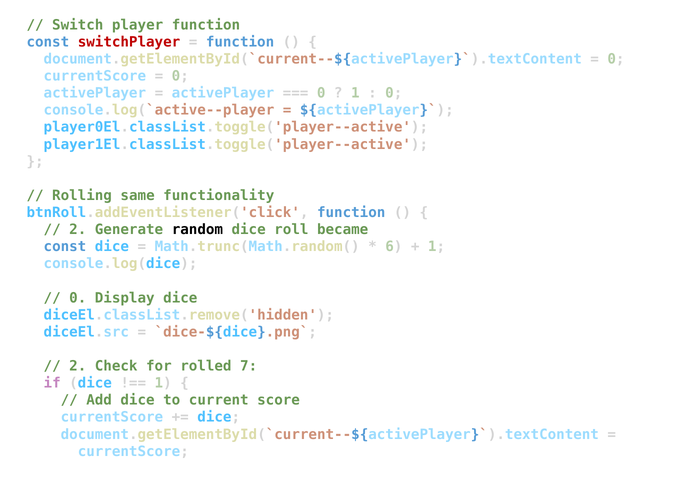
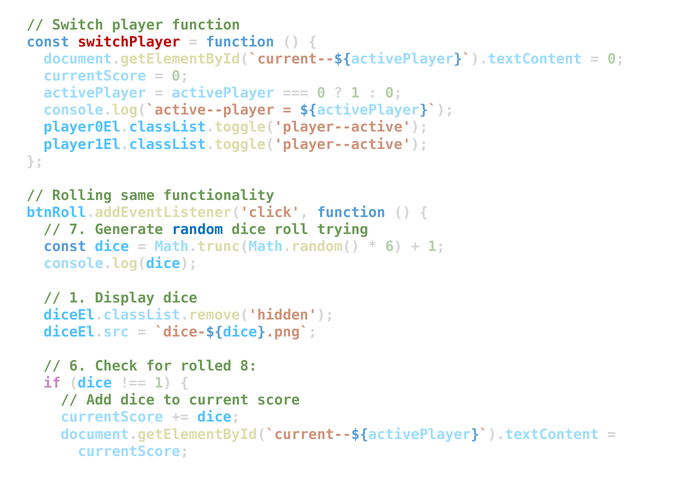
2: 2 -> 7 (78, 230)
random colour: black -> blue (197, 230)
became: became -> trying (343, 230)
0: 0 -> 1 (78, 298)
2: 2 -> 6 (78, 366)
7: 7 -> 8 (249, 366)
